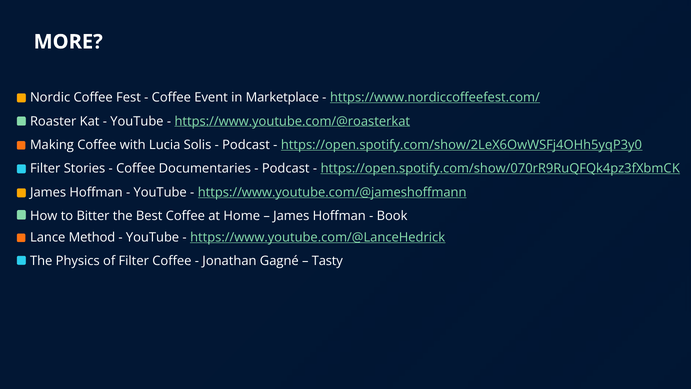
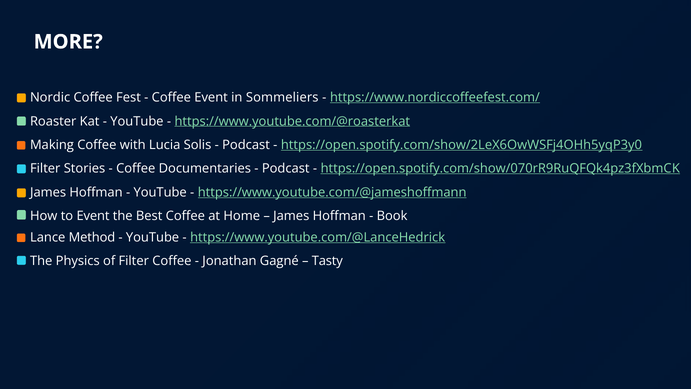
Marketplace: Marketplace -> Sommeliers (282, 97)
to Bitter: Bitter -> Event (93, 216)
